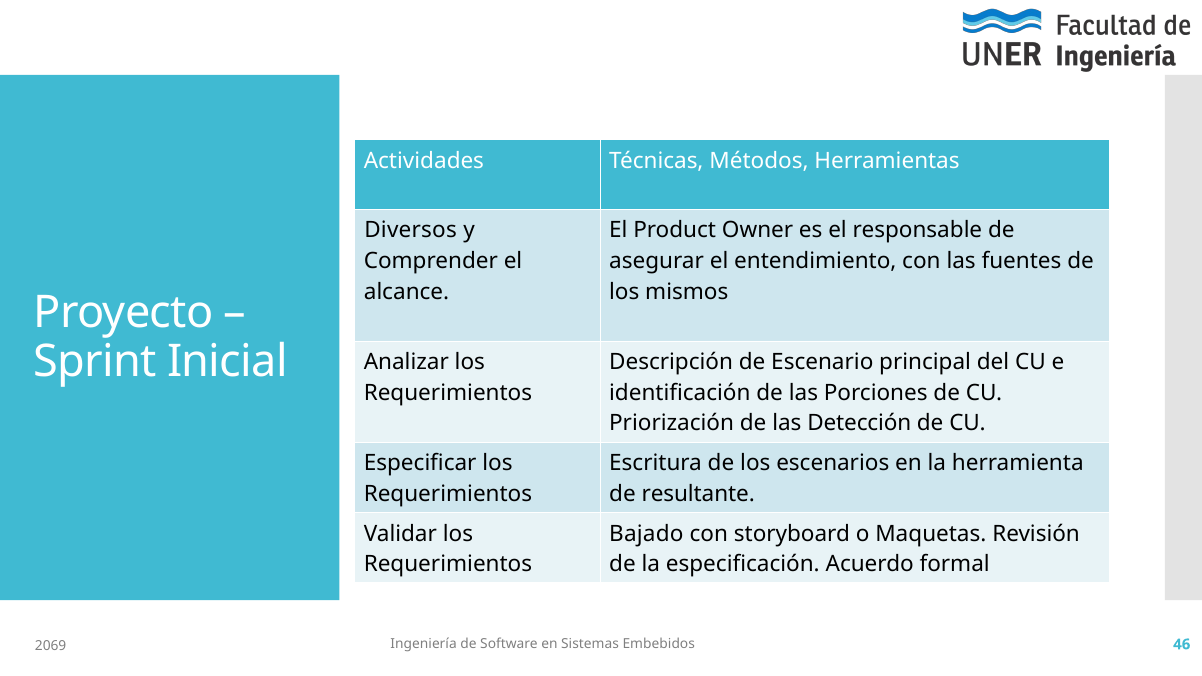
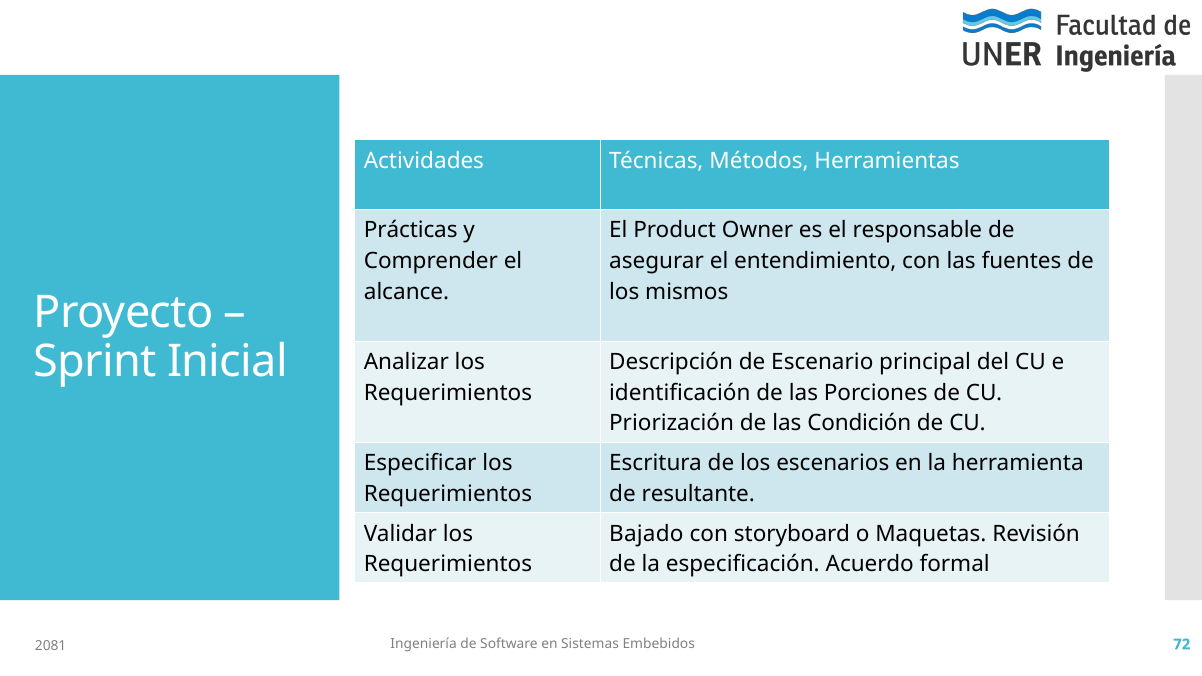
Diversos: Diversos -> Prácticas (411, 231)
Detección: Detección -> Condición (859, 424)
46: 46 -> 72 (1182, 644)
2069: 2069 -> 2081 (51, 646)
